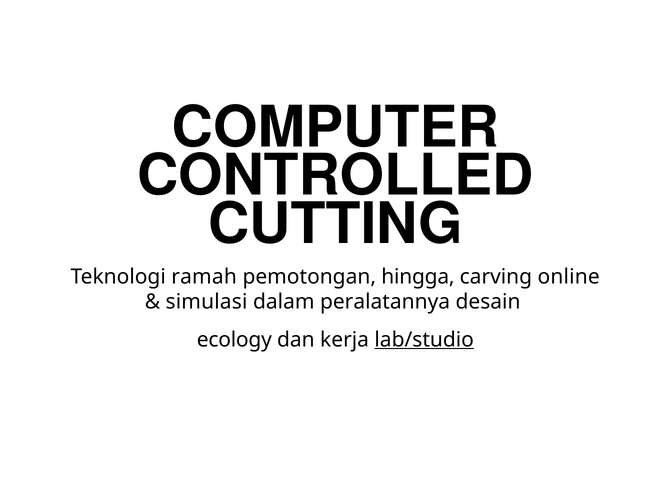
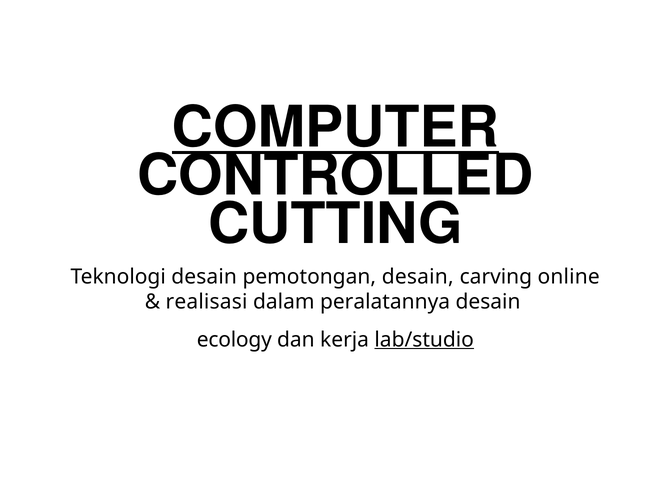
COMPUTER underline: none -> present (335, 128)
Teknologi ramah: ramah -> desain (204, 276)
pemotongan hingga: hingga -> desain (418, 276)
simulasi: simulasi -> realisasi (206, 301)
